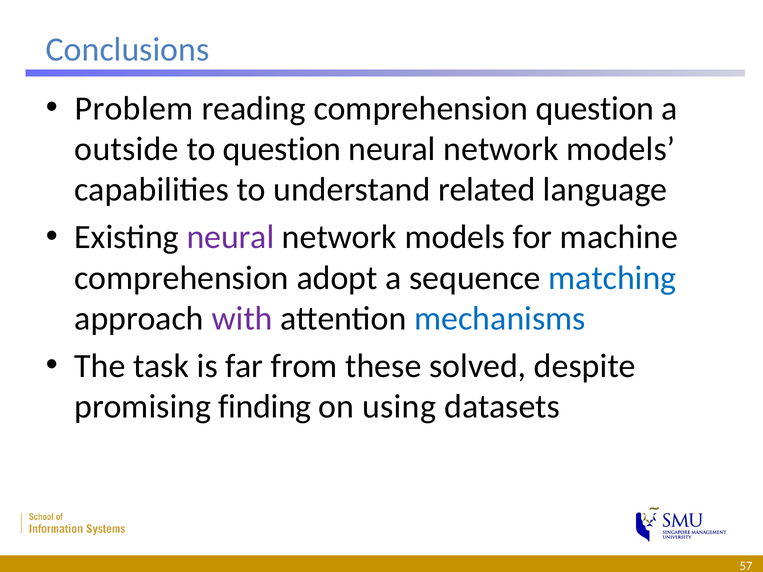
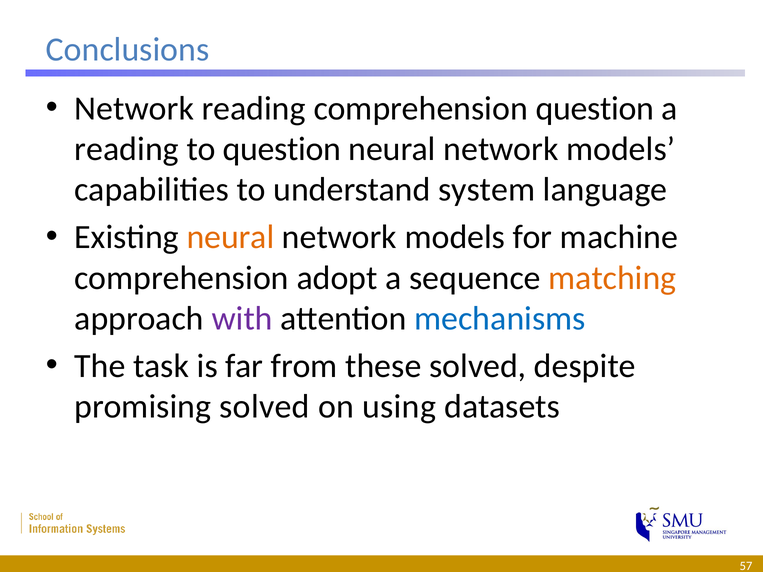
Problem: Problem -> Network (134, 108)
outside: outside -> reading (127, 149)
related: related -> system (487, 190)
neural colour: purple -> orange (230, 237)
matching colour: blue -> orange (612, 278)
promising finding: finding -> solved (264, 407)
